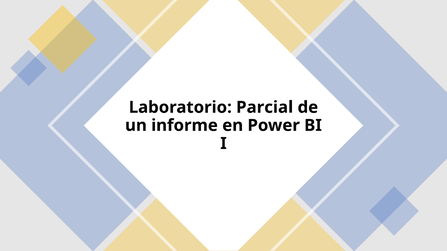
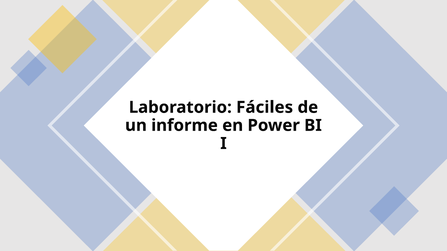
Parcial: Parcial -> Fáciles (265, 107)
